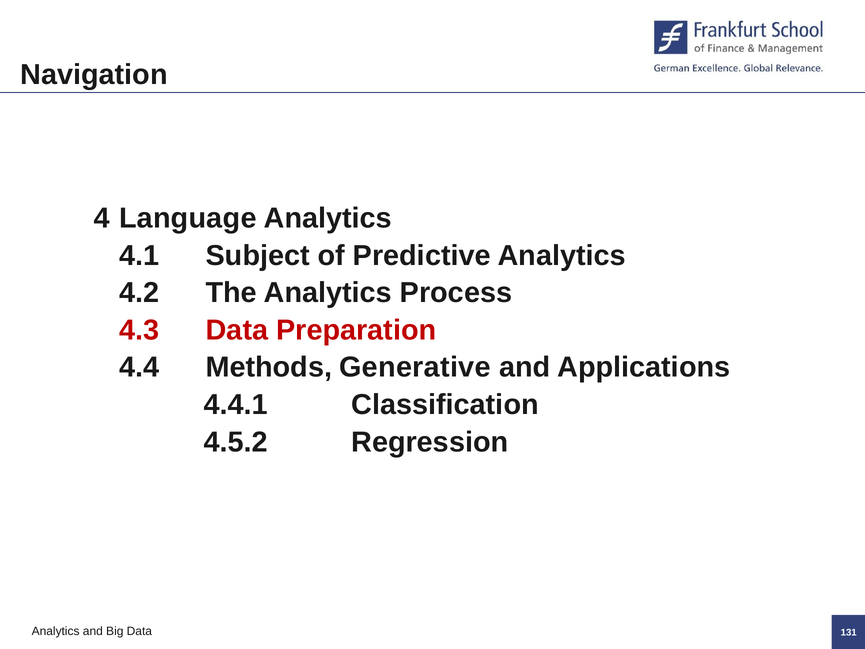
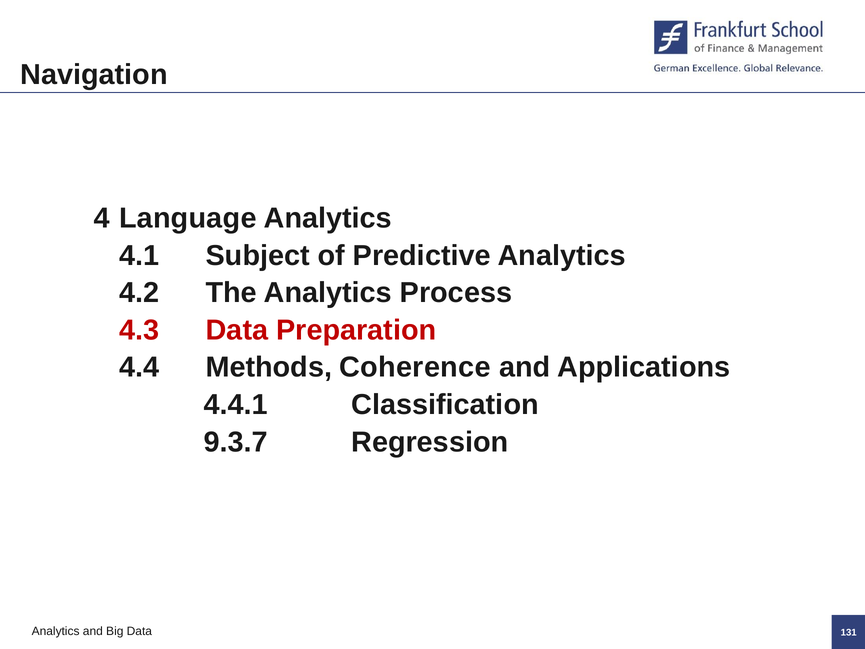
Generative: Generative -> Coherence (415, 367)
4.5.2: 4.5.2 -> 9.3.7 (236, 442)
